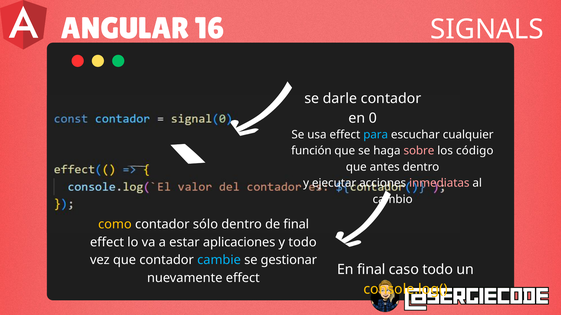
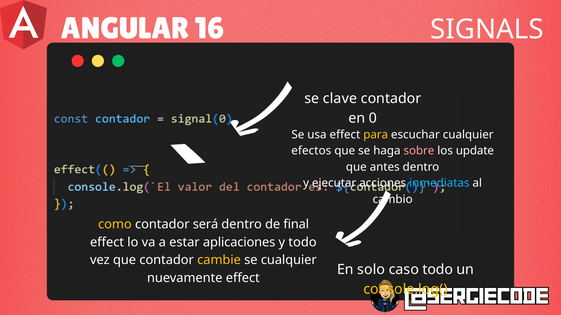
darle: darle -> clave (340, 99)
para colour: light blue -> yellow (376, 135)
función: función -> efectos (311, 151)
código: código -> update (475, 151)
inmediatas colour: pink -> light blue (439, 183)
sólo: sólo -> será (206, 225)
cambie colour: light blue -> yellow (219, 261)
se gestionar: gestionar -> cualquier (289, 261)
En final: final -> solo (371, 270)
